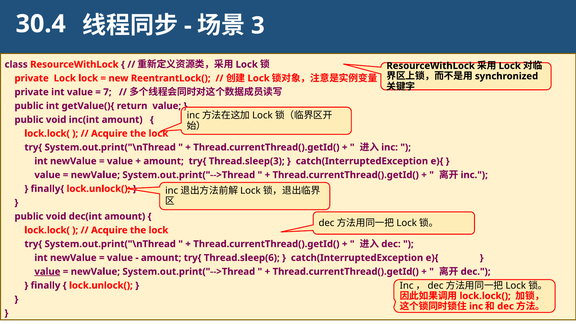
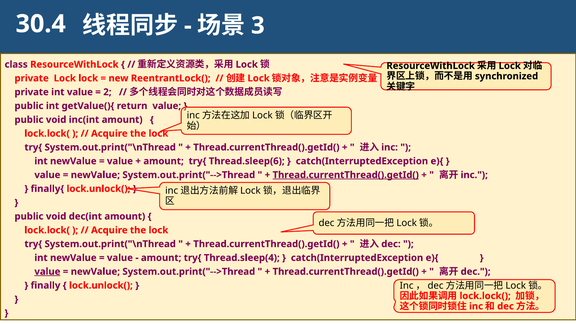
7: 7 -> 2 (107, 92)
Thread.sleep(3: Thread.sleep(3 -> Thread.sleep(6 (247, 161)
Thread.currentThread().getId( underline: none -> present (346, 175)
Thread.sleep(6: Thread.sleep(6 -> Thread.sleep(4 (242, 258)
